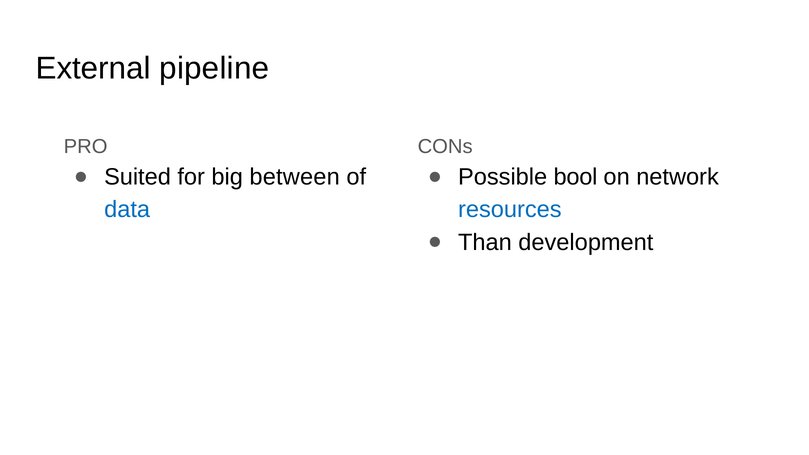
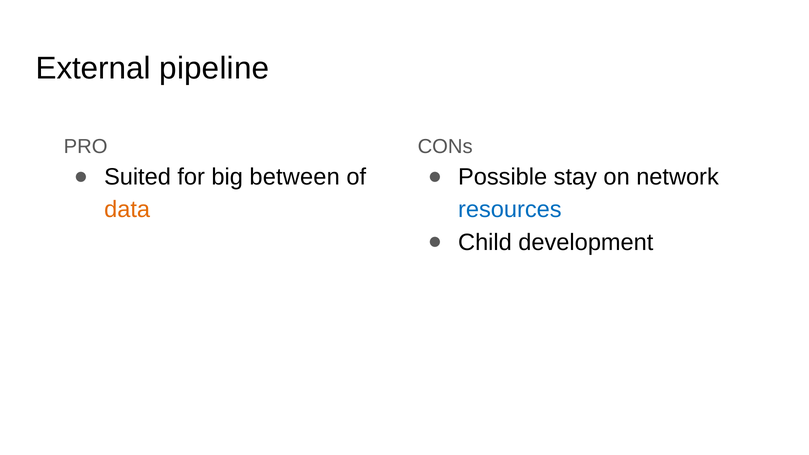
bool: bool -> stay (575, 177)
data colour: blue -> orange (127, 210)
Than: Than -> Child (485, 242)
